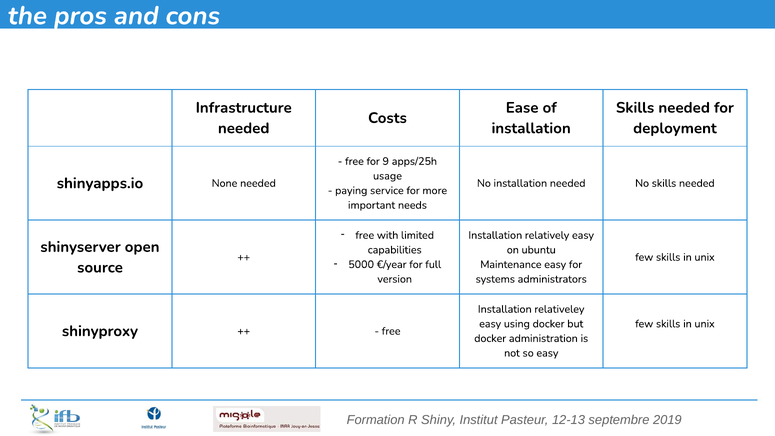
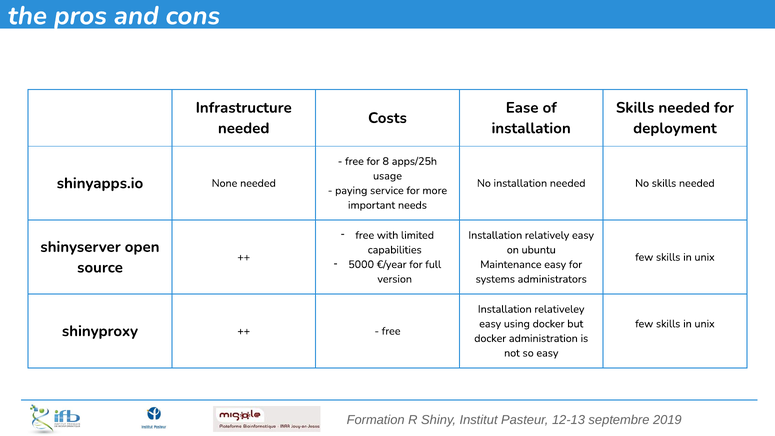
9: 9 -> 8 (386, 161)
